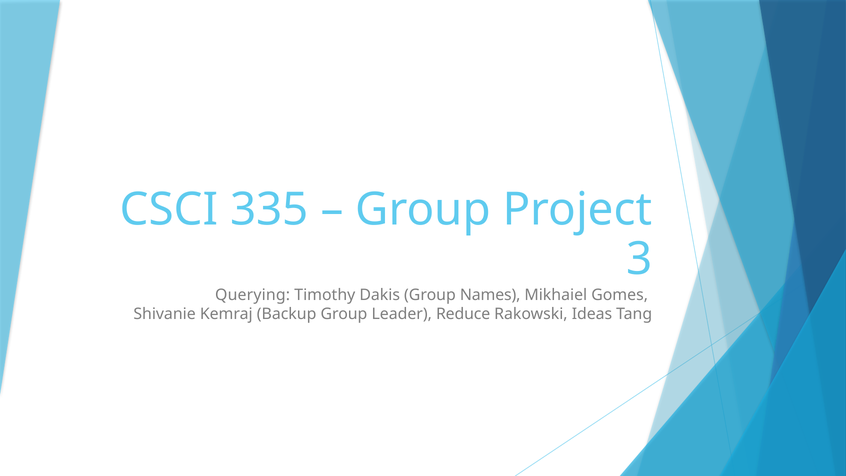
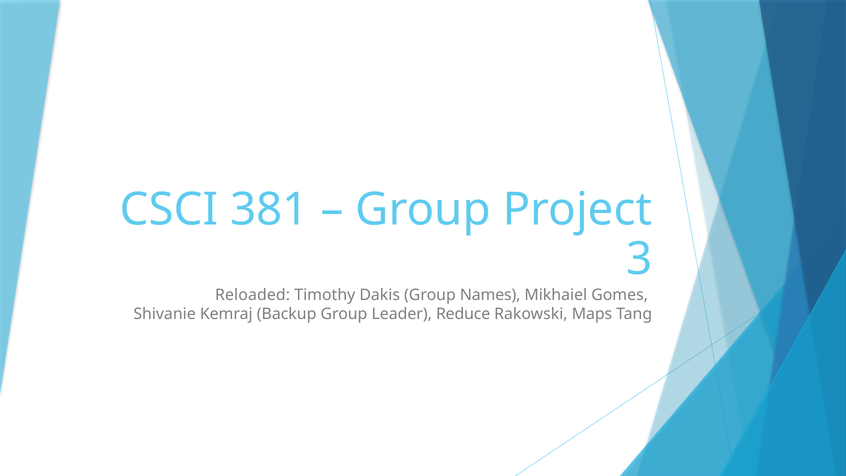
335: 335 -> 381 (269, 210)
Querying: Querying -> Reloaded (253, 295)
Ideas: Ideas -> Maps (592, 314)
